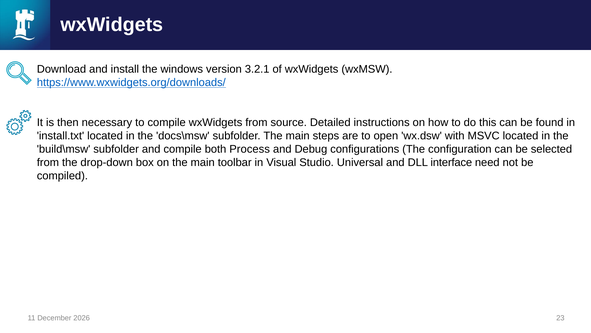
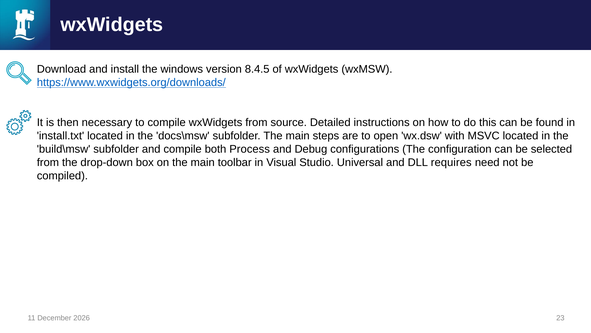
3.2.1: 3.2.1 -> 8.4.5 (257, 69)
interface: interface -> requires (451, 162)
